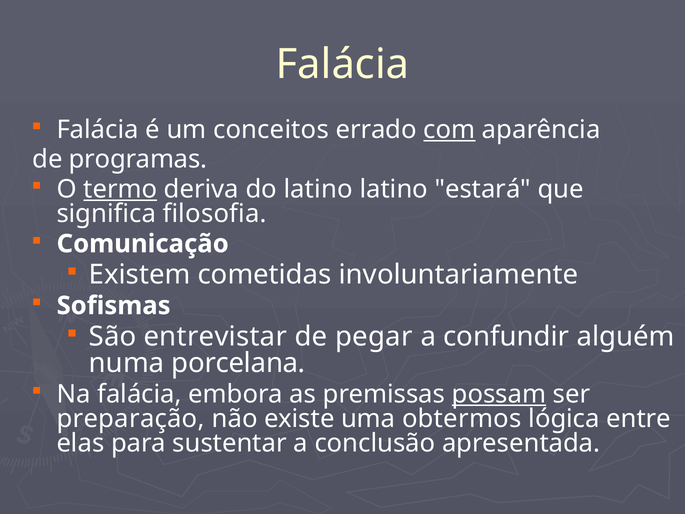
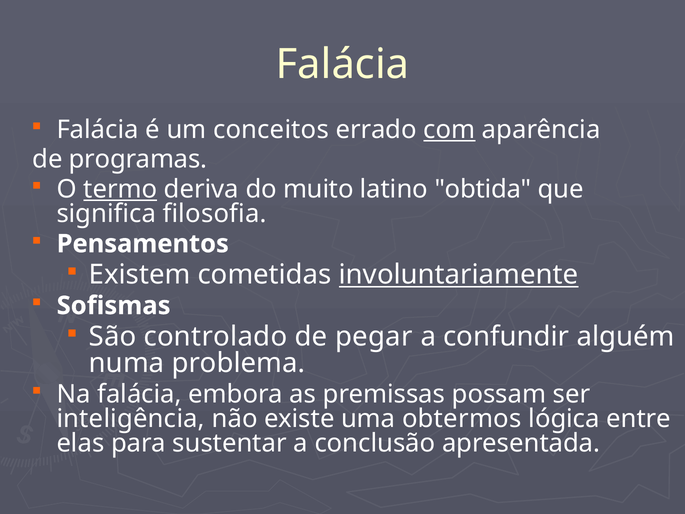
do latino: latino -> muito (318, 189)
estará: estará -> obtida (483, 189)
Comunicação: Comunicação -> Pensamentos (143, 244)
involuntariamente underline: none -> present (459, 275)
entrevistar: entrevistar -> controlado (215, 337)
porcelana: porcelana -> problema (238, 363)
possam underline: present -> none (499, 394)
preparação: preparação -> inteligência (131, 419)
